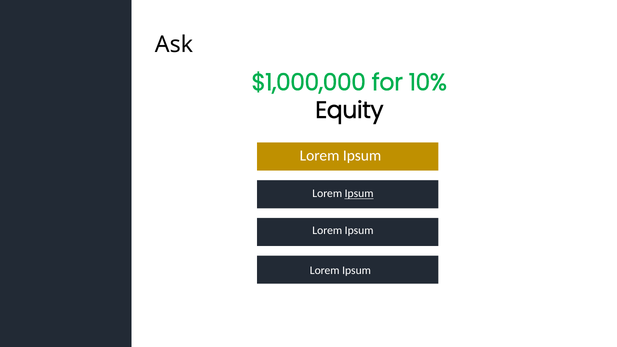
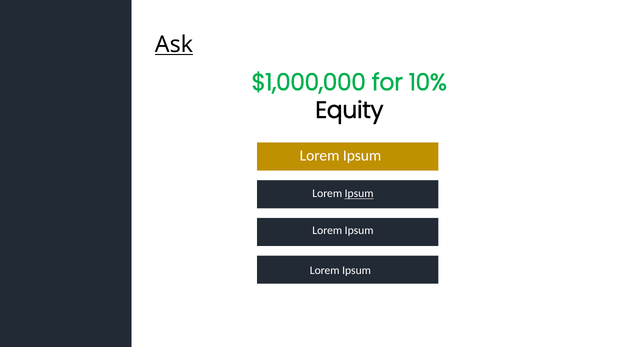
Ask underline: none -> present (174, 45)
